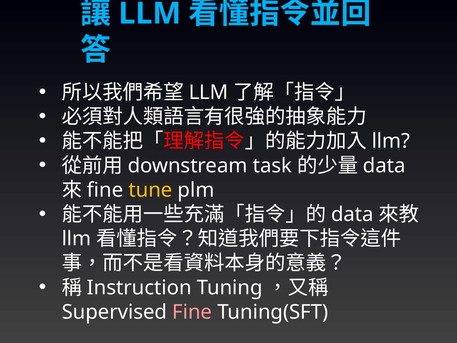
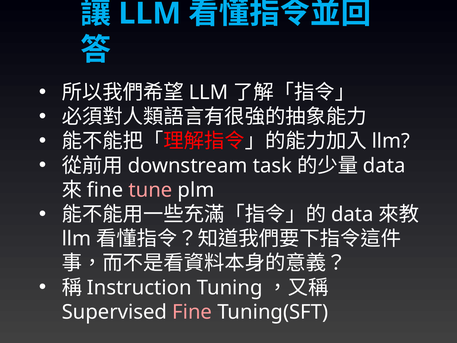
tune colour: yellow -> pink (150, 190)
